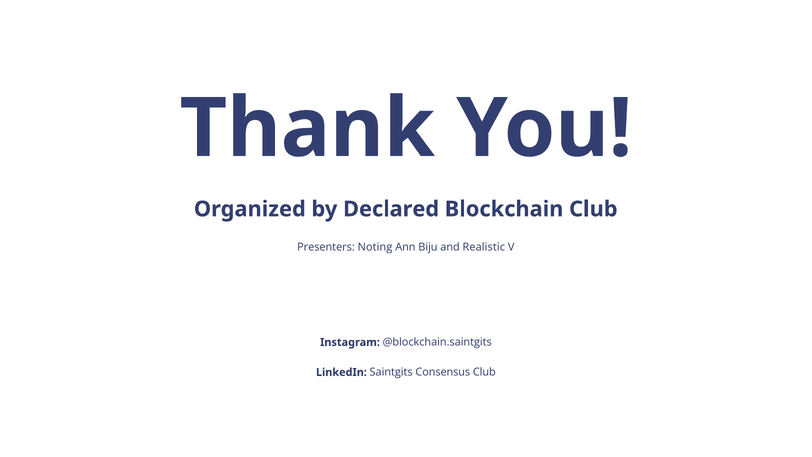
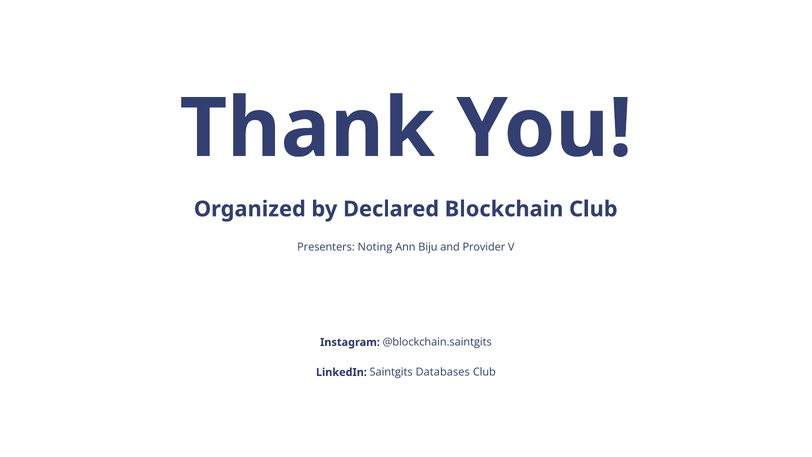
Realistic: Realistic -> Provider (484, 247)
Consensus: Consensus -> Databases (443, 372)
